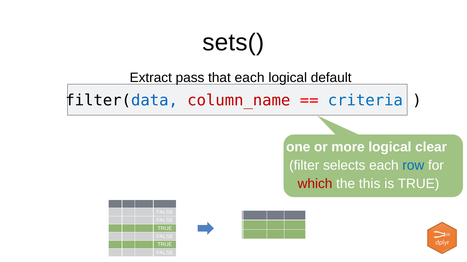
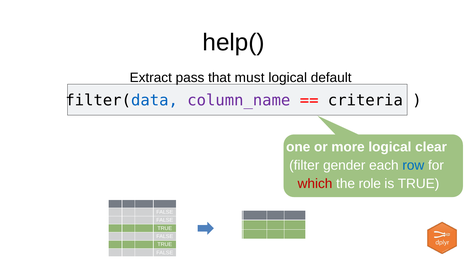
sets(: sets( -> help( (234, 43)
that each: each -> must (250, 78)
column_name colour: red -> purple (239, 101)
criteria colour: blue -> black (365, 101)
selects: selects -> gender (344, 166)
this: this -> role (370, 184)
